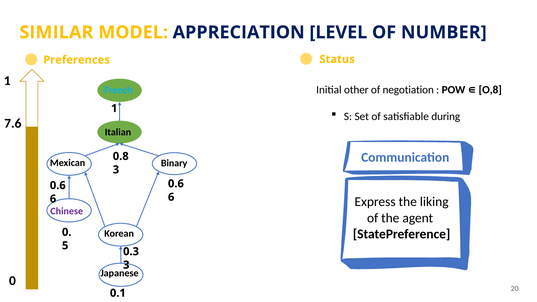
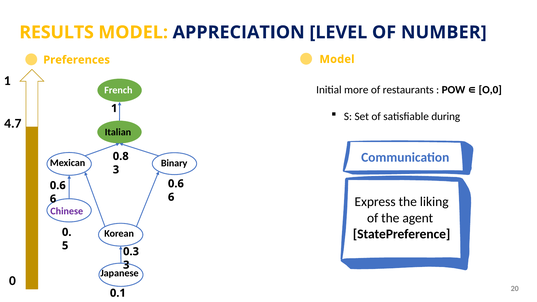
SIMILAR: SIMILAR -> RESULTS (57, 32)
Preferences Status: Status -> Model (337, 59)
other: other -> more (356, 90)
negotiation: negotiation -> restaurants (408, 90)
O,8: O,8 -> O,0 (490, 90)
French colour: light blue -> white (118, 90)
7.6: 7.6 -> 4.7 (13, 124)
